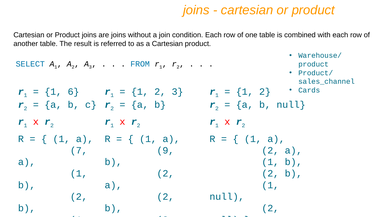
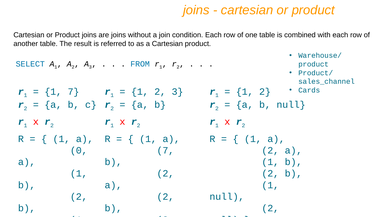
1 6: 6 -> 7 (73, 92)
7: 7 -> 0 (79, 150)
9: 9 -> 7 (165, 150)
